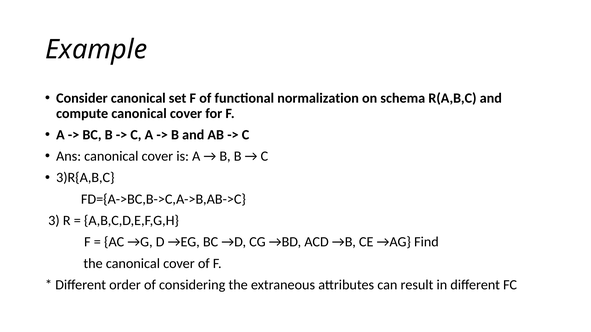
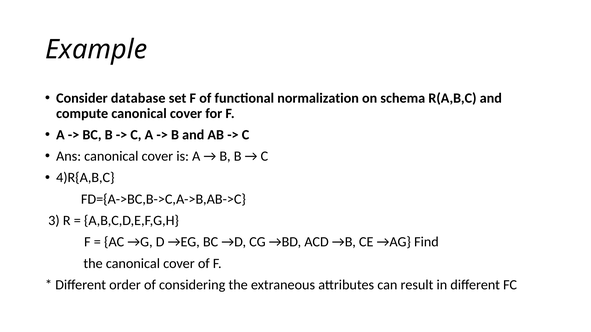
Consider canonical: canonical -> database (138, 98)
3)R{A,B,C: 3)R{A,B,C -> 4)R{A,B,C (85, 178)
